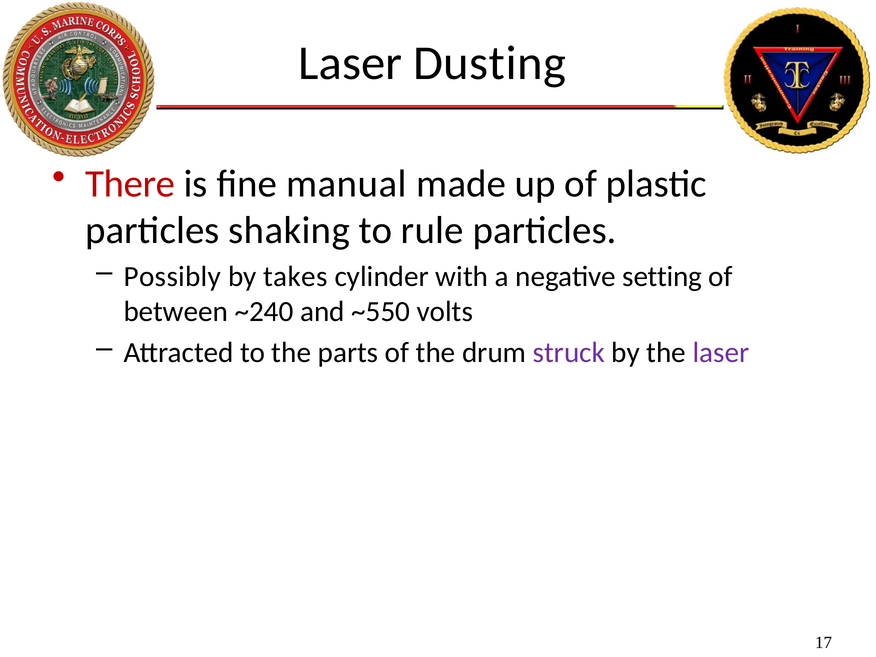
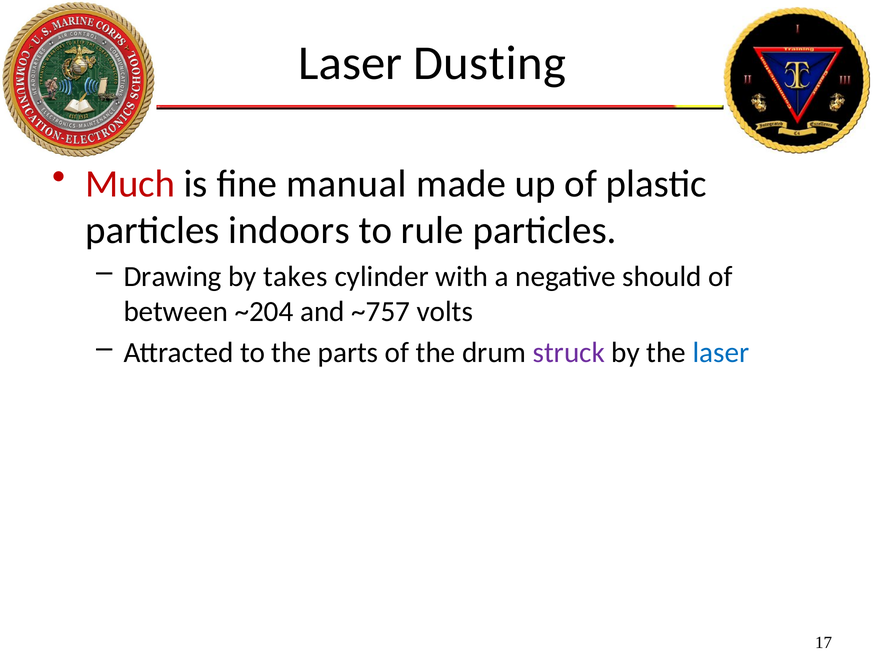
There: There -> Much (130, 184)
shaking: shaking -> indoors (289, 230)
Possibly: Possibly -> Drawing (173, 276)
setting: setting -> should (662, 276)
~240: ~240 -> ~204 (264, 312)
~550: ~550 -> ~757 (381, 312)
laser colour: purple -> blue (721, 352)
